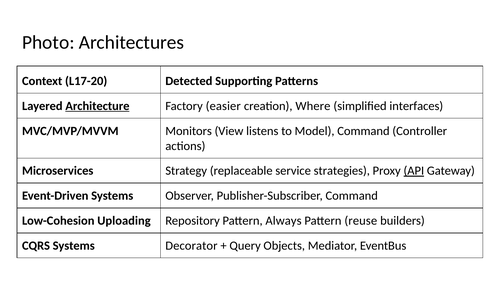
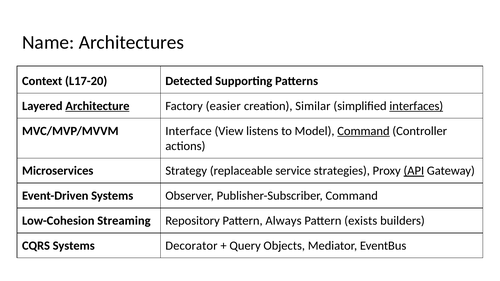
Photo: Photo -> Name (48, 42)
Where: Where -> Similar (313, 106)
interfaces underline: none -> present (416, 106)
Monitors: Monitors -> Interface (189, 131)
Command underline: none -> present (363, 131)
Uploading: Uploading -> Streaming (124, 221)
reuse: reuse -> exists (361, 221)
